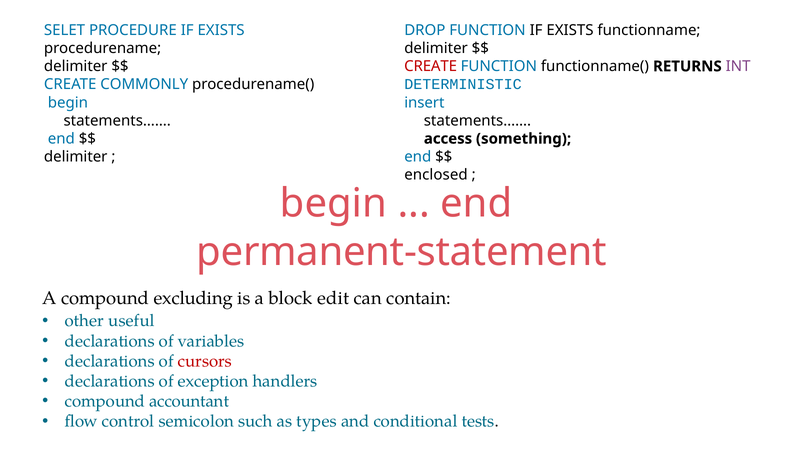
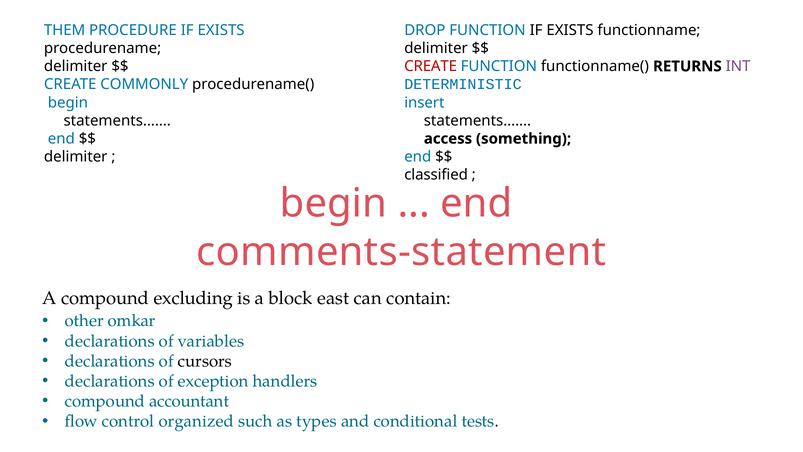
SELET: SELET -> THEM (65, 30)
enclosed: enclosed -> classified (436, 175)
permanent-statement: permanent-statement -> comments-statement (401, 252)
edit: edit -> east (333, 298)
useful: useful -> omkar (132, 321)
cursors colour: red -> black (205, 361)
semicolon: semicolon -> organized (196, 421)
